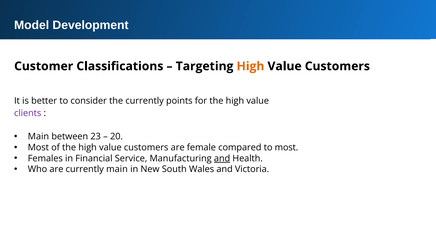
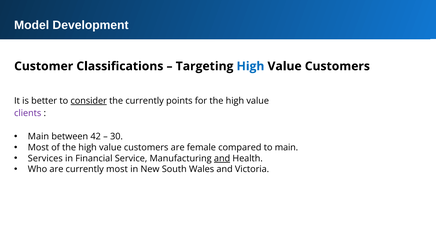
High colour: orange -> blue (250, 66)
consider underline: none -> present (89, 101)
23: 23 -> 42 (96, 137)
20: 20 -> 30 (116, 137)
to most: most -> main (286, 148)
Females: Females -> Services (45, 159)
currently main: main -> most (117, 170)
